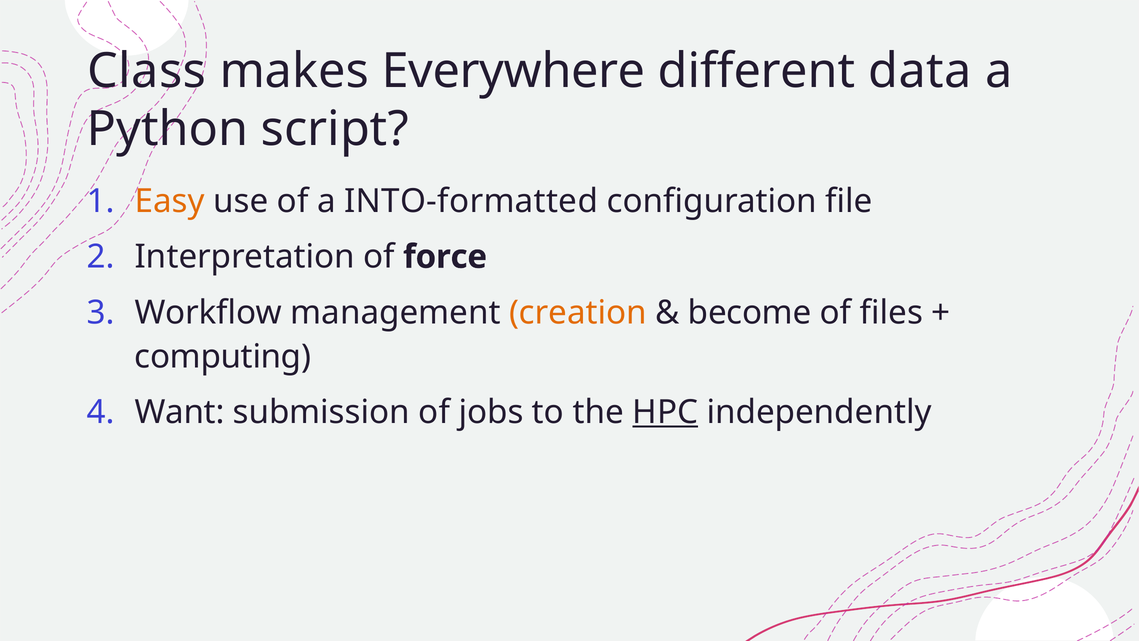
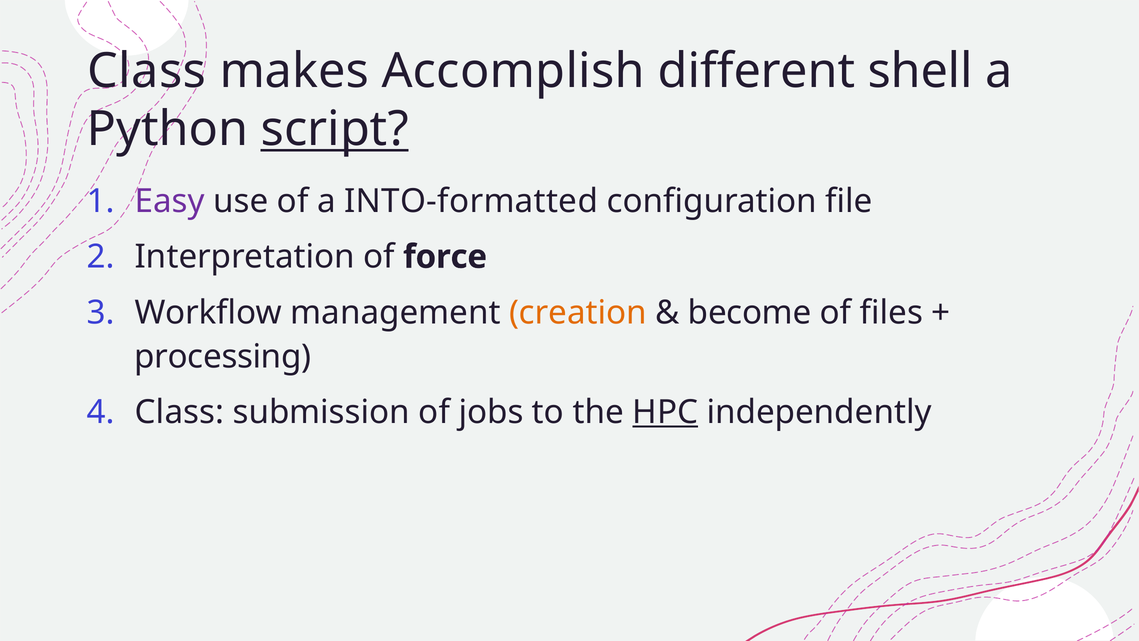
Everywhere: Everywhere -> Accomplish (513, 71)
data: data -> shell (920, 71)
script underline: none -> present (335, 129)
Easy colour: orange -> purple (170, 201)
computing: computing -> processing (223, 356)
Want: Want -> Class (179, 412)
